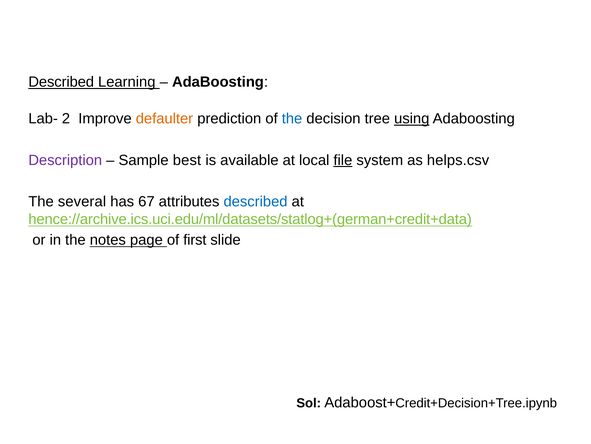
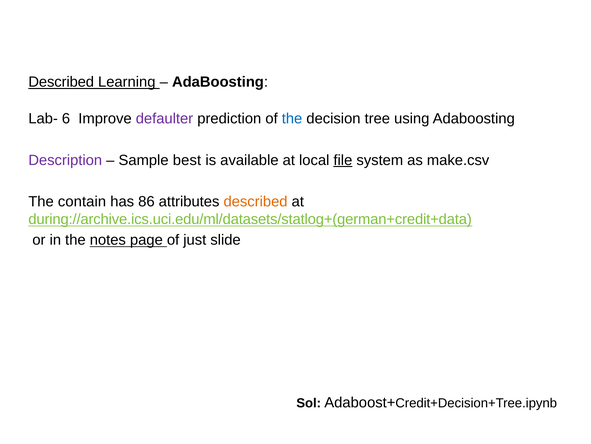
2: 2 -> 6 (66, 119)
defaulter colour: orange -> purple (164, 119)
using underline: present -> none (412, 119)
helps.csv: helps.csv -> make.csv (458, 160)
several: several -> contain (82, 201)
67: 67 -> 86 (146, 201)
described colour: blue -> orange (256, 201)
hence://archive.ics.uci.edu/ml/datasets/statlog+(german+credit+data: hence://archive.ics.uci.edu/ml/datasets/statlog+(german+credit+data -> during://archive.ics.uci.edu/ml/datasets/statlog+(german+credit+data (250, 219)
first: first -> just (195, 240)
